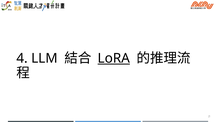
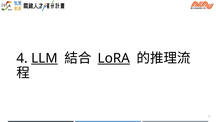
LLM underline: none -> present (44, 58)
